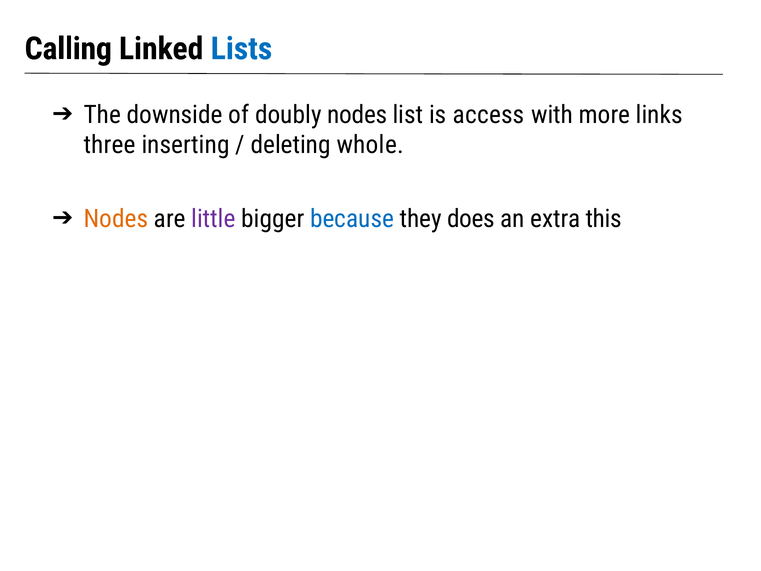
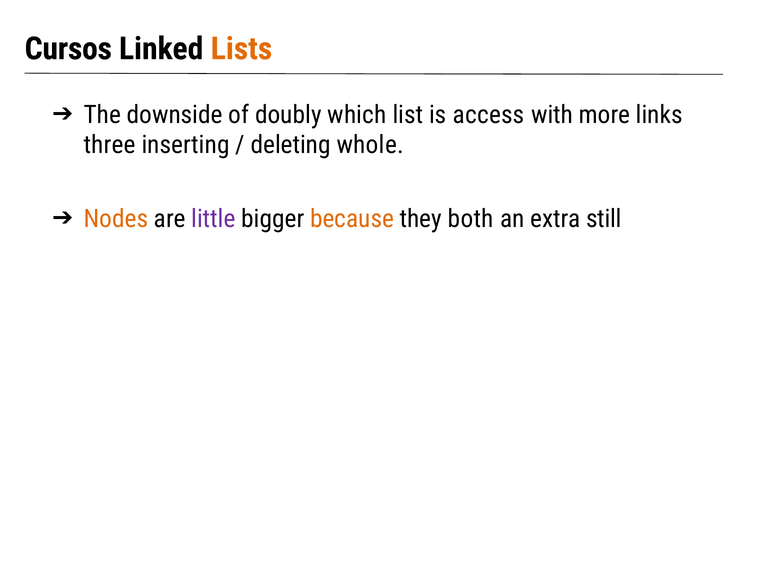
Calling: Calling -> Cursos (68, 49)
Lists colour: blue -> orange (241, 49)
doubly nodes: nodes -> which (357, 115)
because colour: blue -> orange (352, 219)
does: does -> both (471, 219)
this: this -> still (604, 219)
